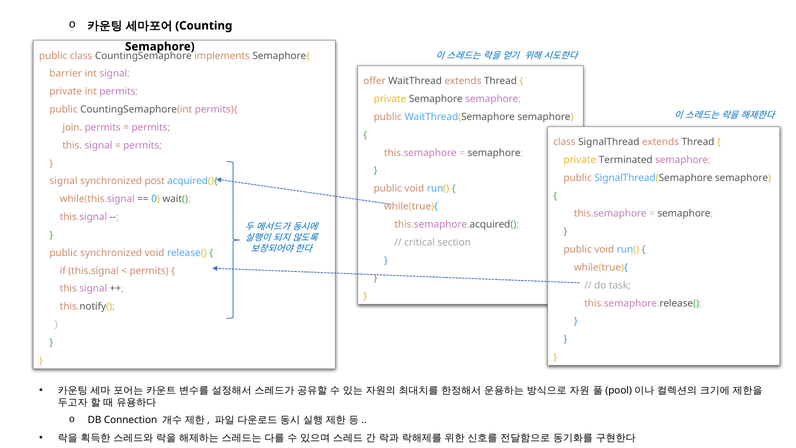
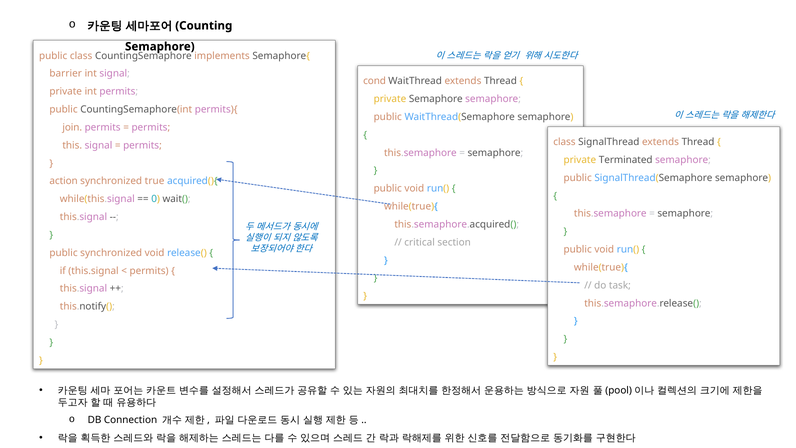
offer: offer -> cond (375, 81)
signal: signal -> action (64, 181)
post: post -> true (155, 181)
